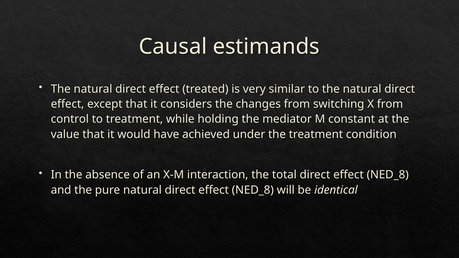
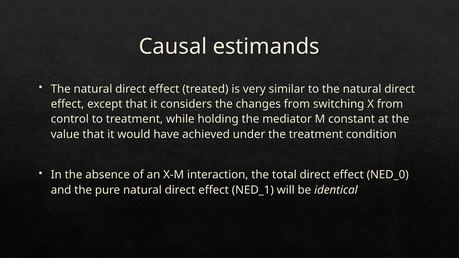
total direct effect NED_8: NED_8 -> NED_0 (388, 175)
natural direct effect NED_8: NED_8 -> NED_1 (253, 190)
